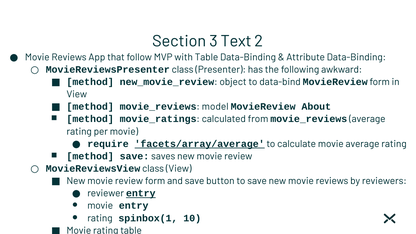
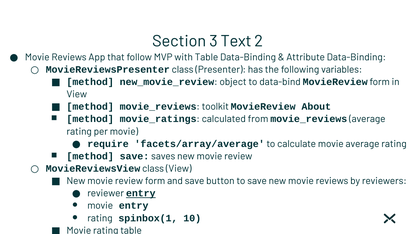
awkward: awkward -> variables (342, 70)
model: model -> toolkit (215, 107)
facets/array/average underline: present -> none (200, 144)
